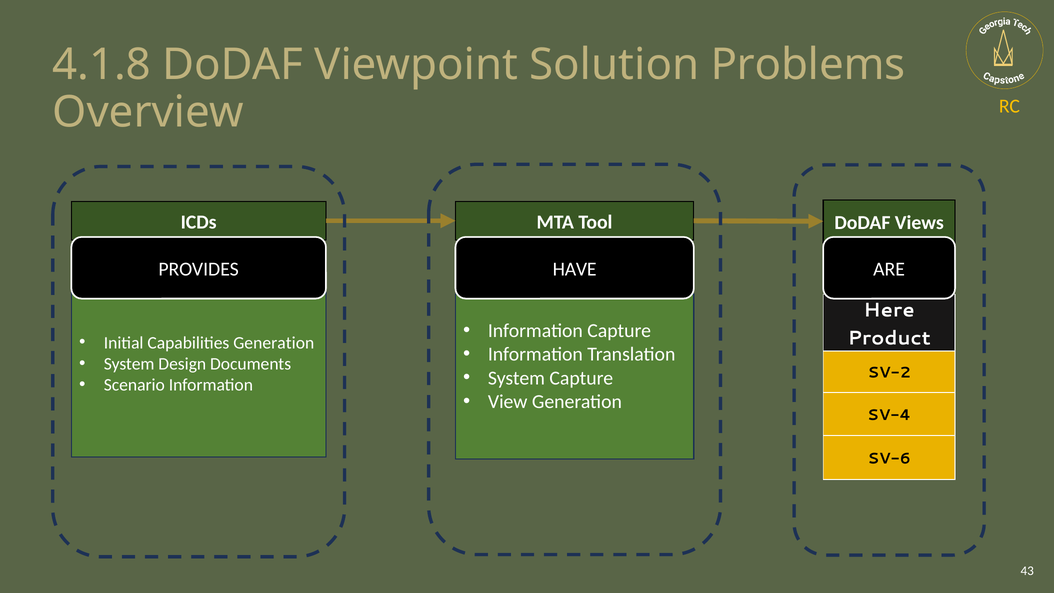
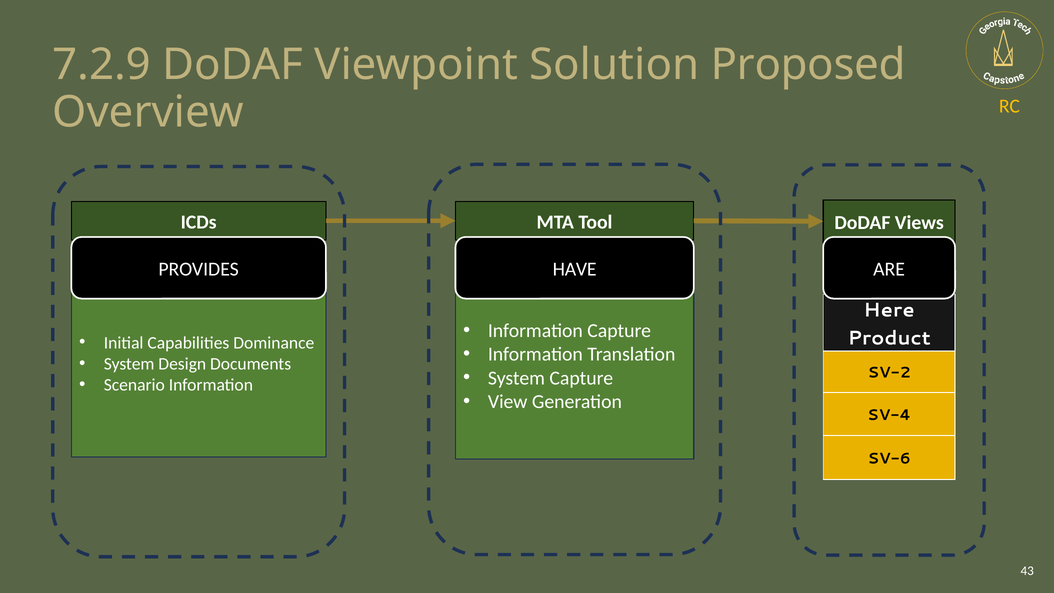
4.1.8: 4.1.8 -> 7.2.9 (102, 65)
Problems: Problems -> Proposed (808, 65)
Capabilities Generation: Generation -> Dominance (274, 343)
